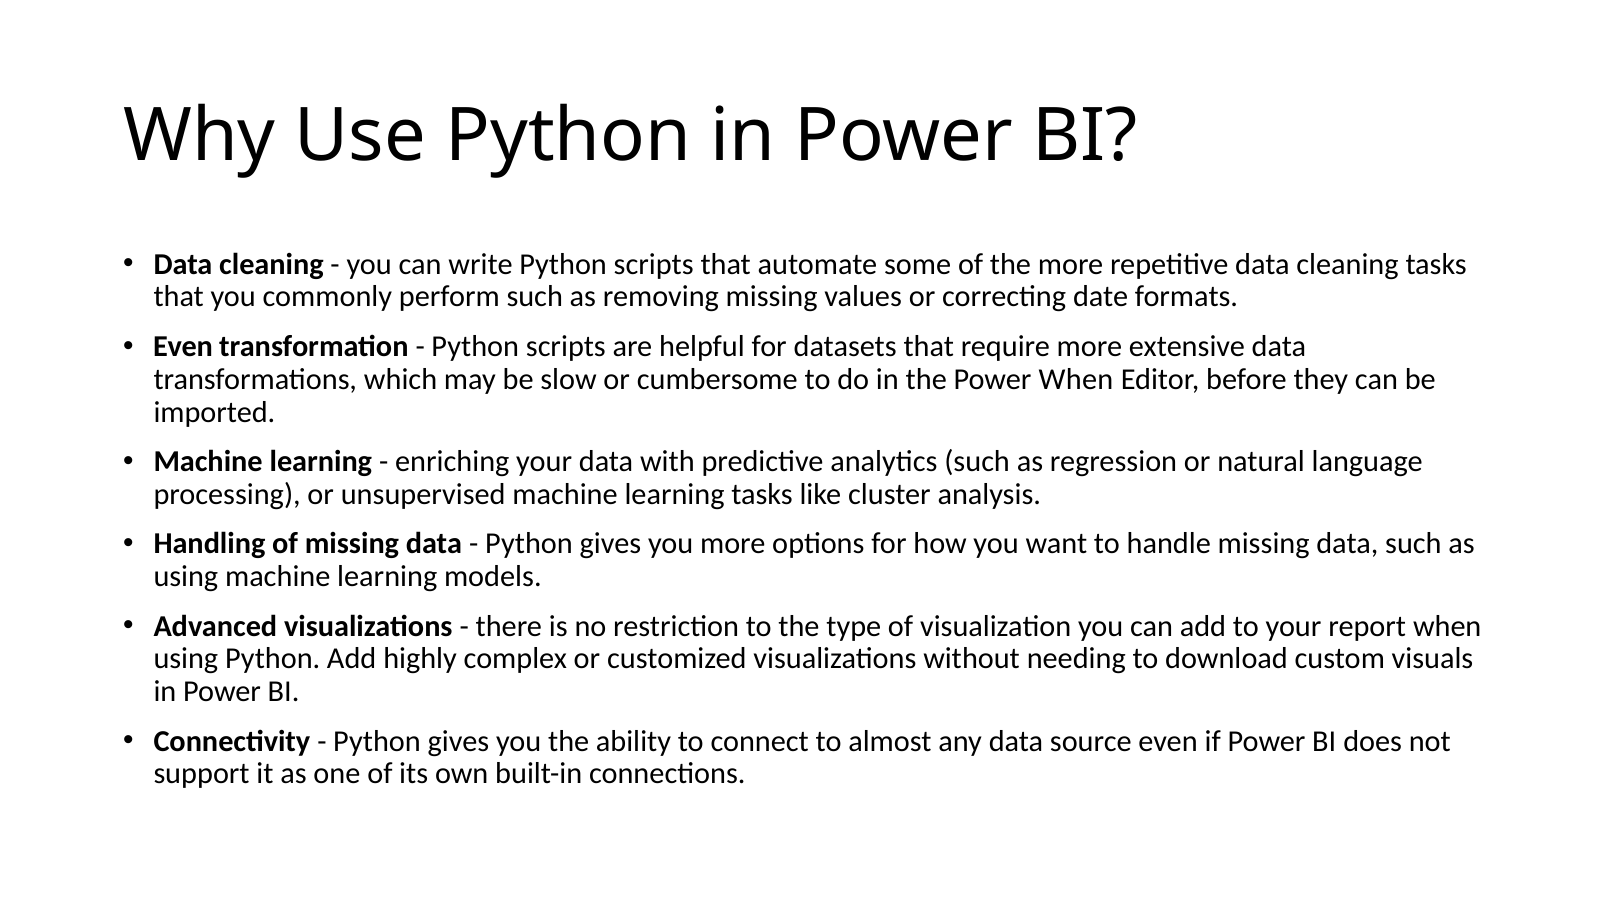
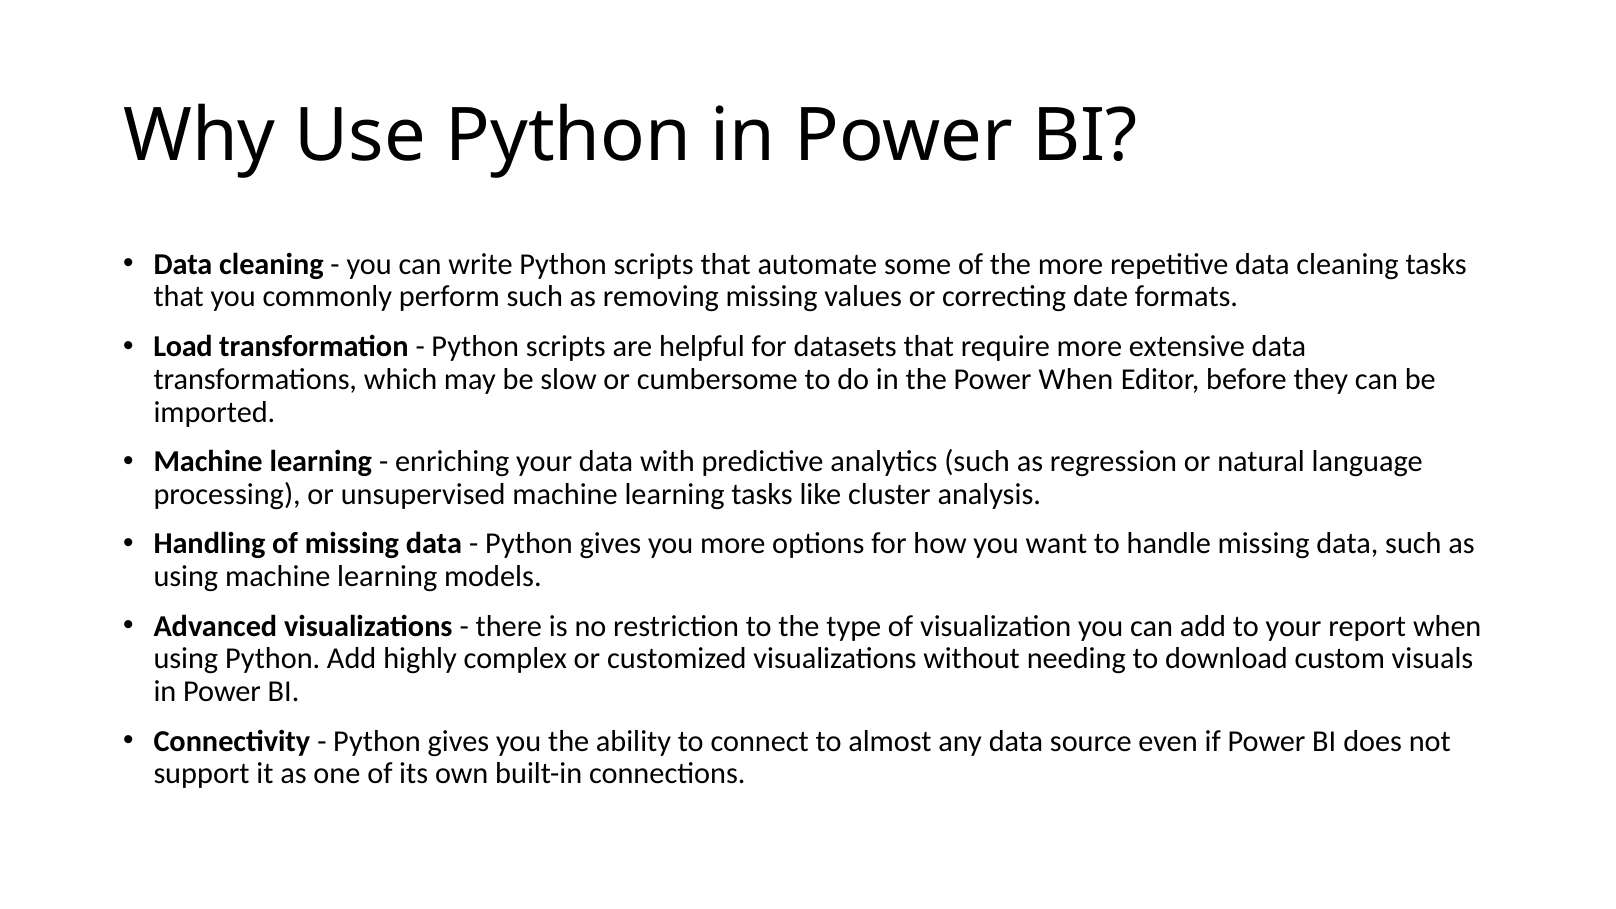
Even: Even -> Load (183, 347)
